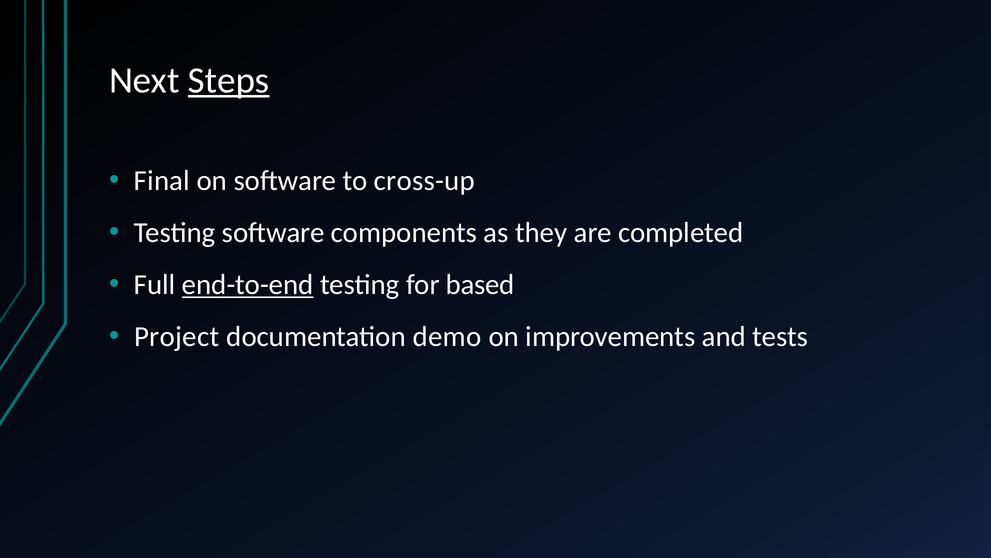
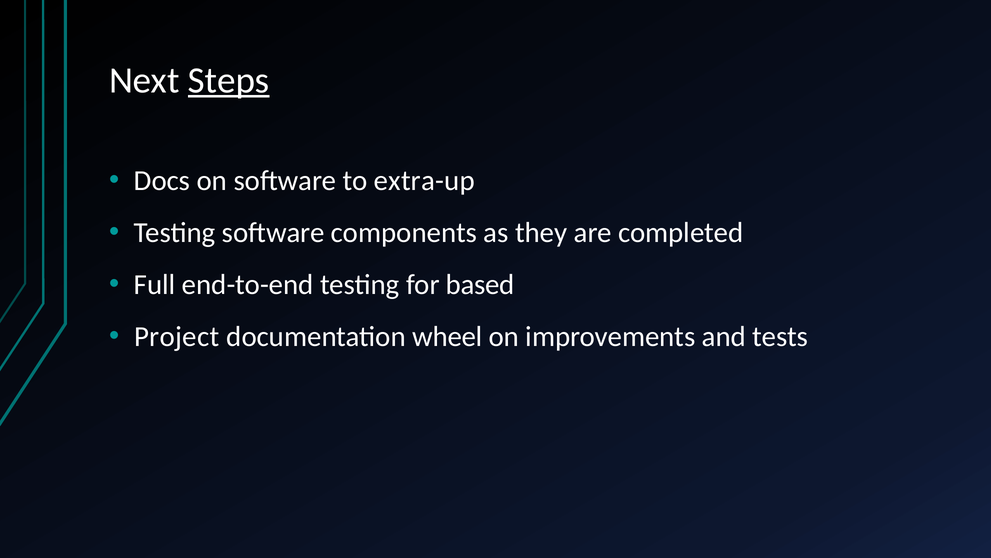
Final: Final -> Docs (162, 180)
cross-up: cross-up -> extra-up (424, 180)
end-to-end underline: present -> none (248, 285)
demo: demo -> wheel (447, 337)
